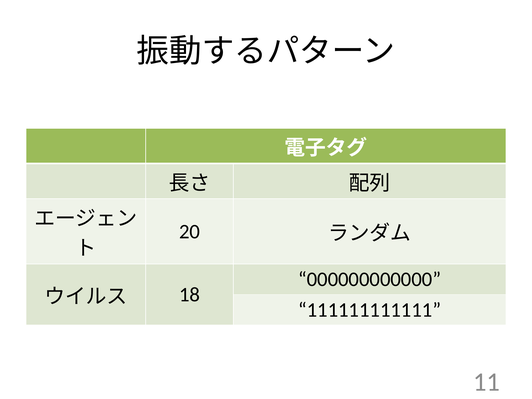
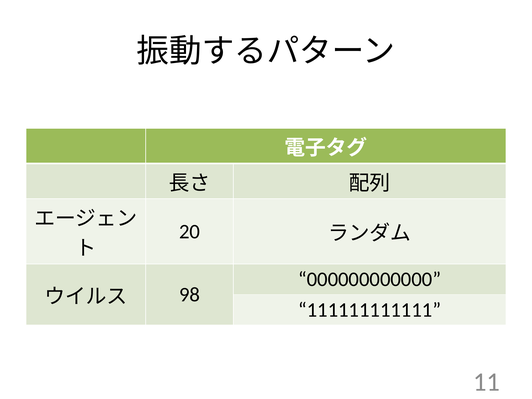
18: 18 -> 98 (189, 295)
